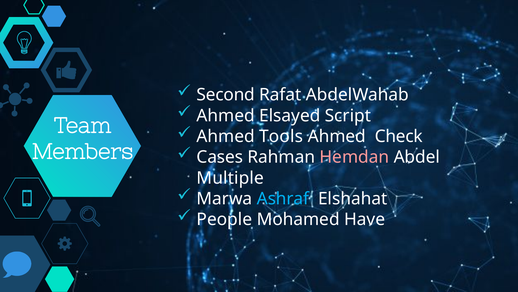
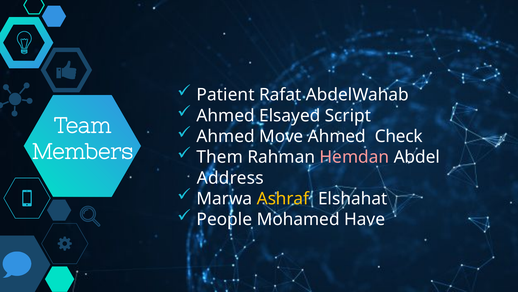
Second: Second -> Patient (226, 95)
Tools: Tools -> Move (281, 136)
Cases: Cases -> Them (220, 157)
Multiple: Multiple -> Address (230, 178)
Ashraf colour: light blue -> yellow (283, 198)
